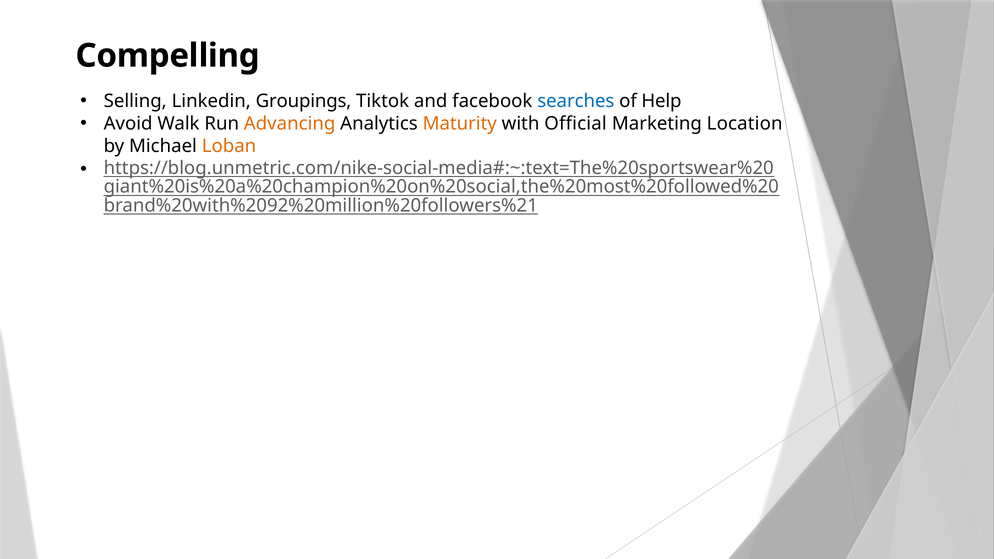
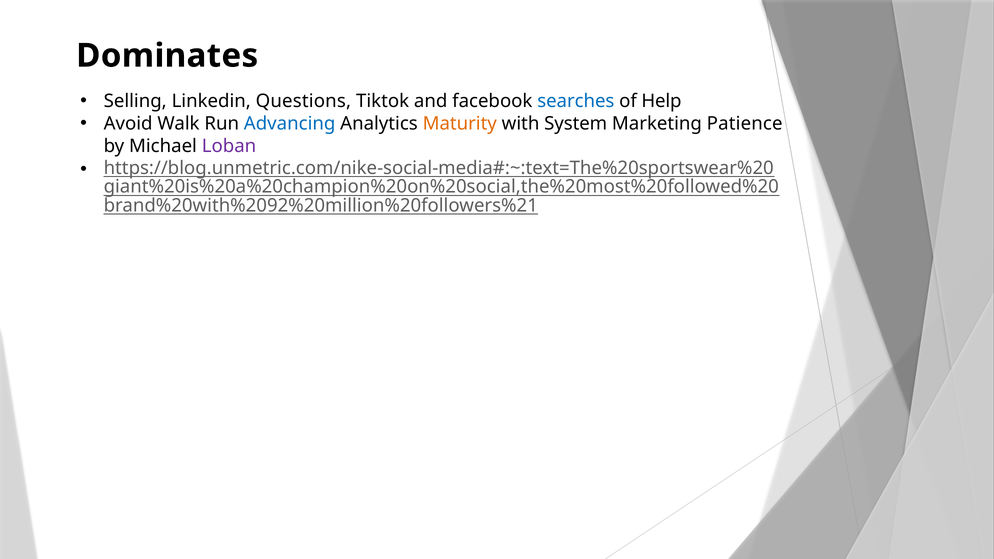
Compelling: Compelling -> Dominates (167, 56)
Groupings: Groupings -> Questions (303, 101)
Advancing colour: orange -> blue (290, 124)
Official: Official -> System (576, 124)
Location: Location -> Patience (745, 124)
Loban colour: orange -> purple (229, 146)
